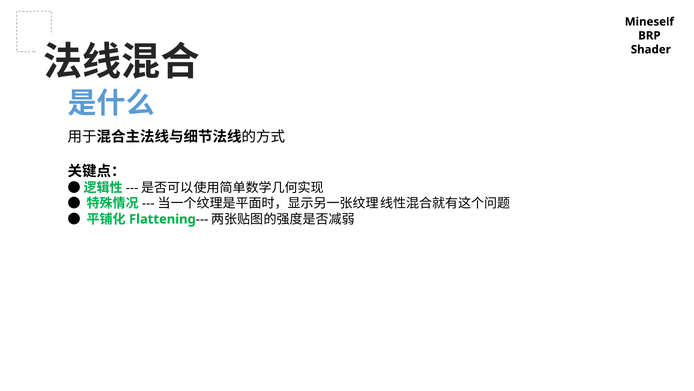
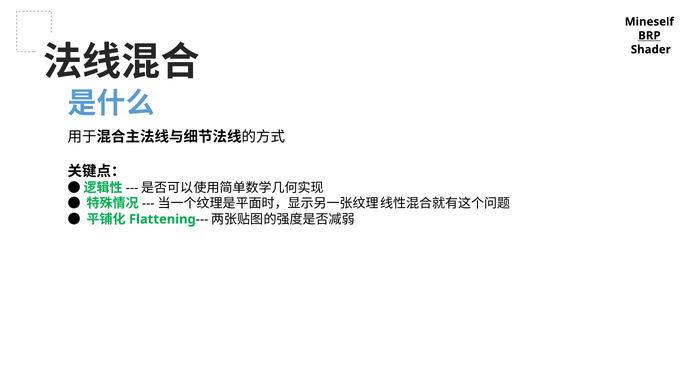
BRP underline: none -> present (649, 36)
